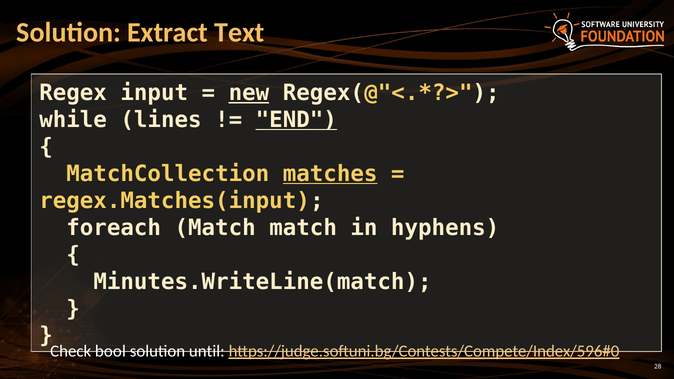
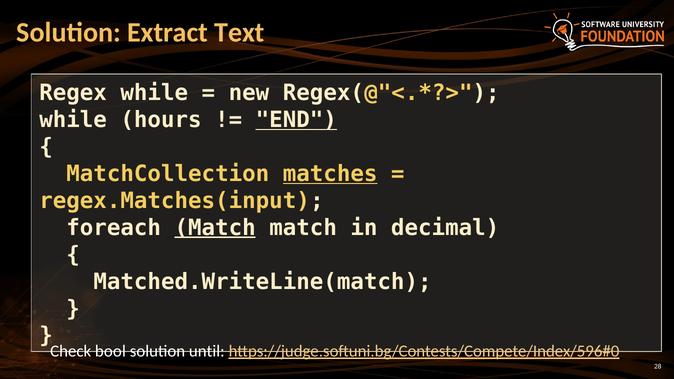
Regex input: input -> while (154, 93)
new underline: present -> none (249, 93)
lines: lines -> hours (161, 120)
Match underline: none -> present (215, 228)
hyphens: hyphens -> decimal (445, 228)
Minutes.WriteLine(match: Minutes.WriteLine(match -> Matched.WriteLine(match (262, 282)
